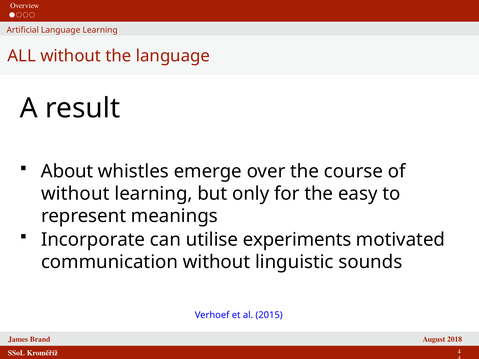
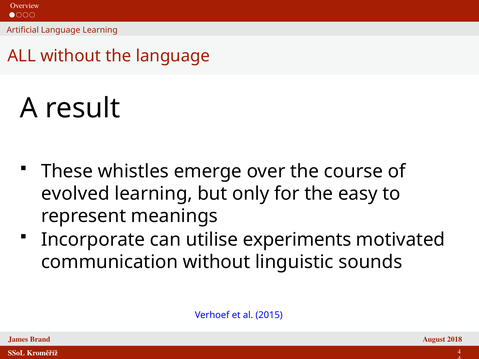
About: About -> These (67, 171)
without: without -> evolved (75, 194)
